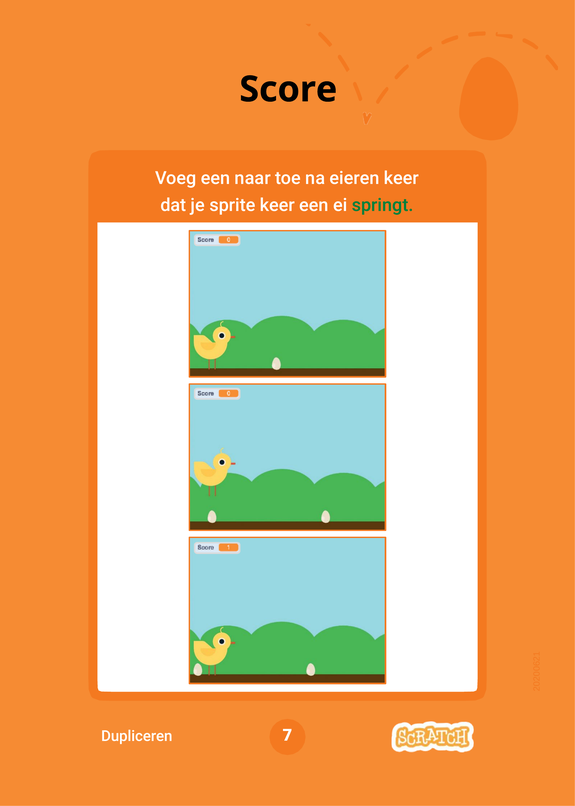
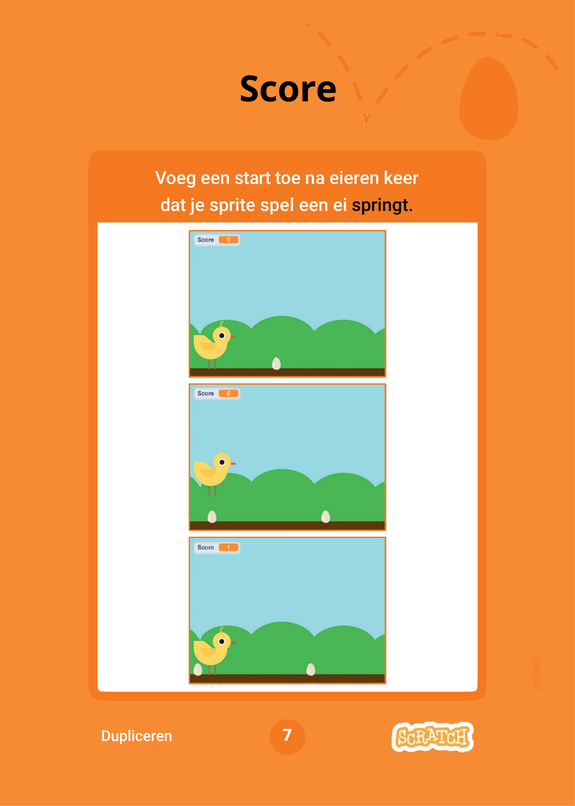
naar: naar -> start (253, 178)
sprite keer: keer -> spel (277, 205)
springt colour: green -> black (383, 205)
